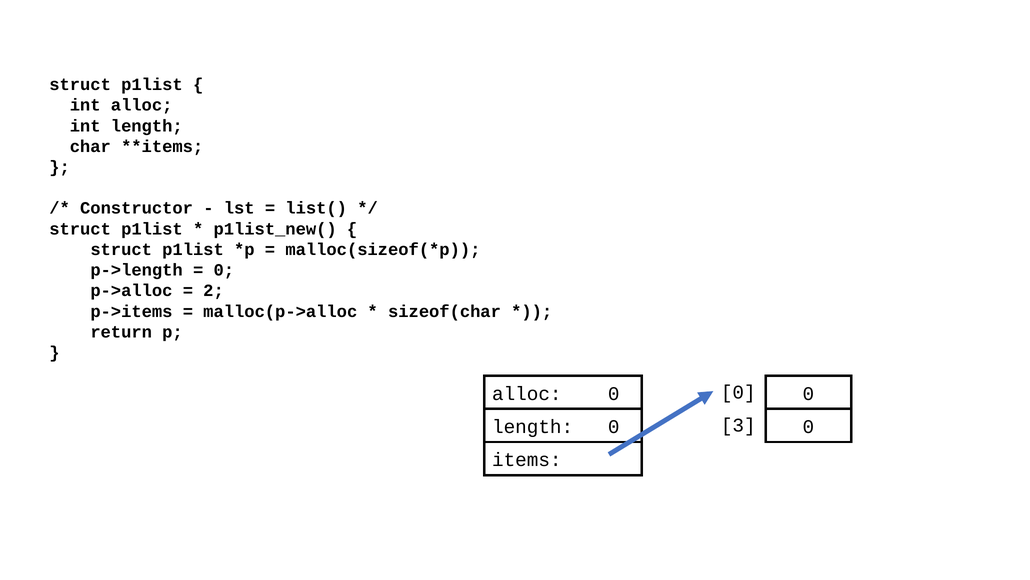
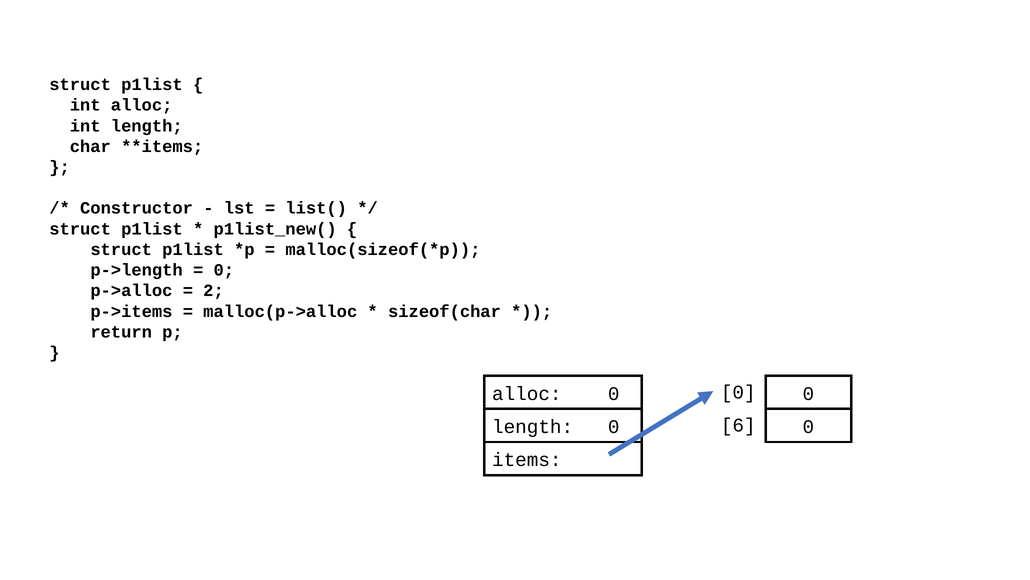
3: 3 -> 6 (738, 425)
